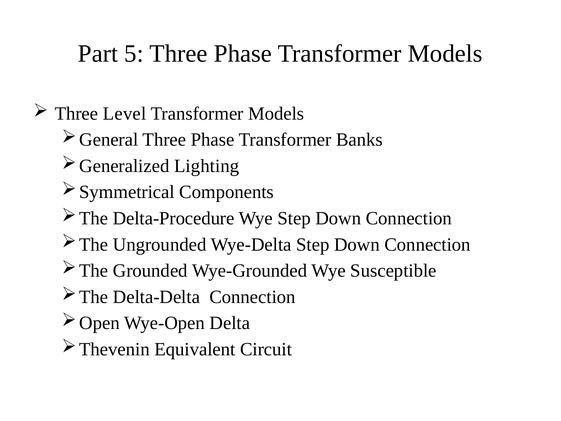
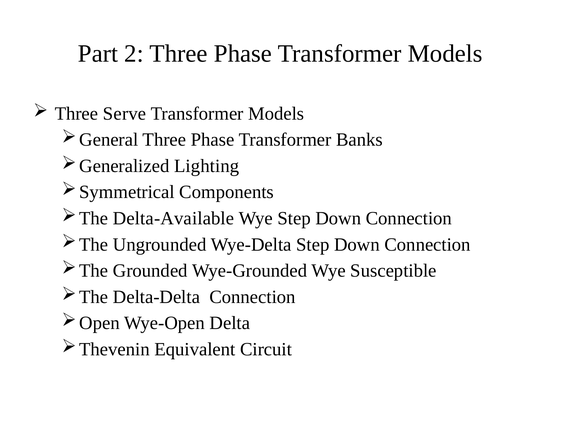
5: 5 -> 2 (134, 54)
Level: Level -> Serve (125, 114)
Delta-Procedure: Delta-Procedure -> Delta-Available (174, 218)
